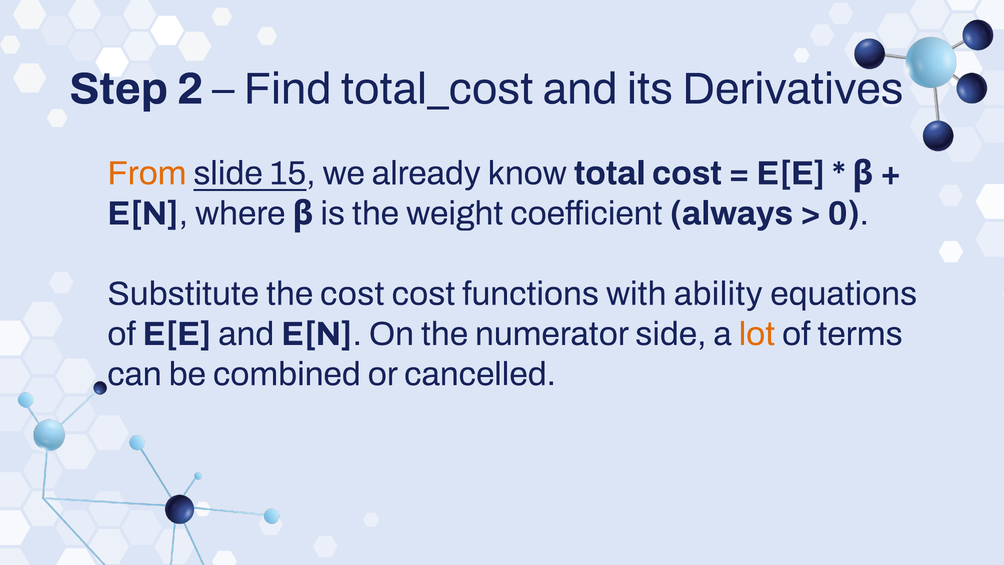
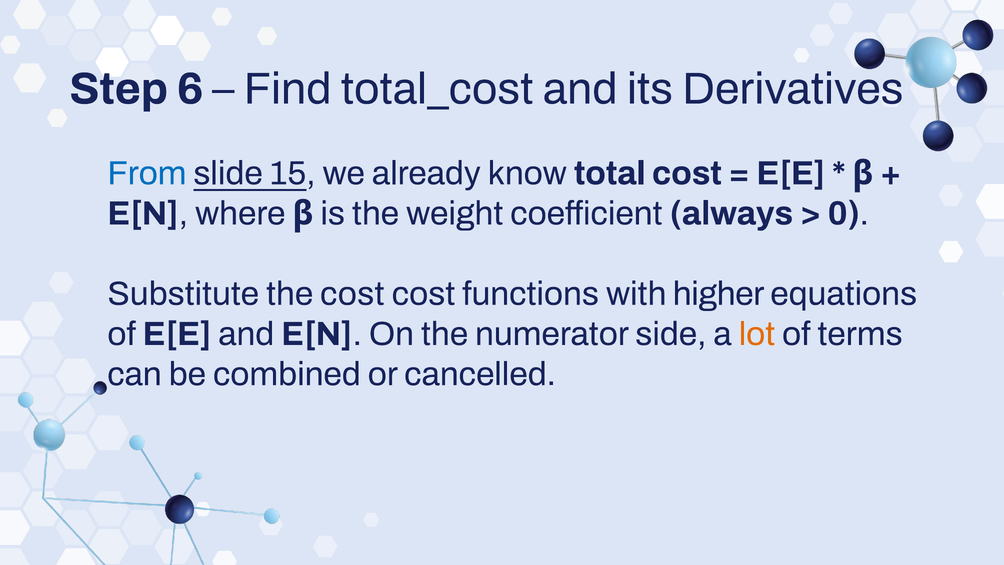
2: 2 -> 6 (190, 89)
From colour: orange -> blue (147, 173)
ability: ability -> higher (719, 294)
